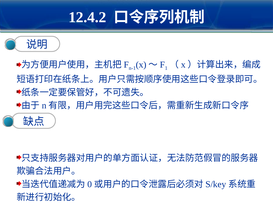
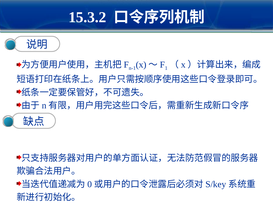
12.4.2: 12.4.2 -> 15.3.2 (87, 17)
